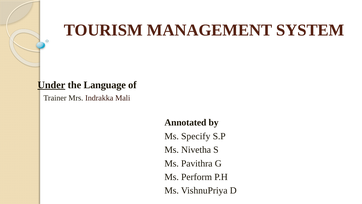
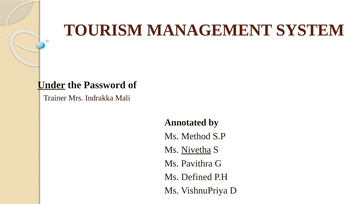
Language: Language -> Password (105, 85)
Specify: Specify -> Method (196, 136)
Nivetha underline: none -> present (196, 150)
Perform: Perform -> Defined (197, 177)
